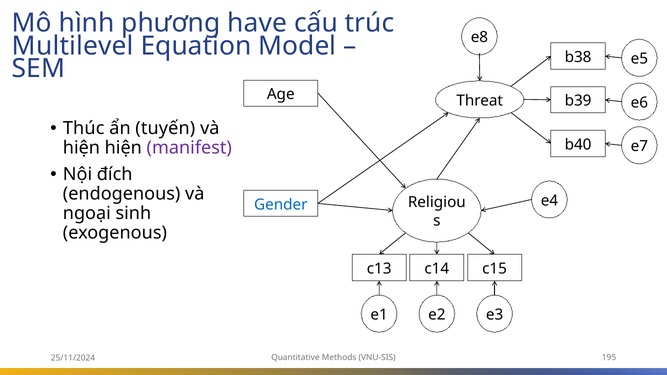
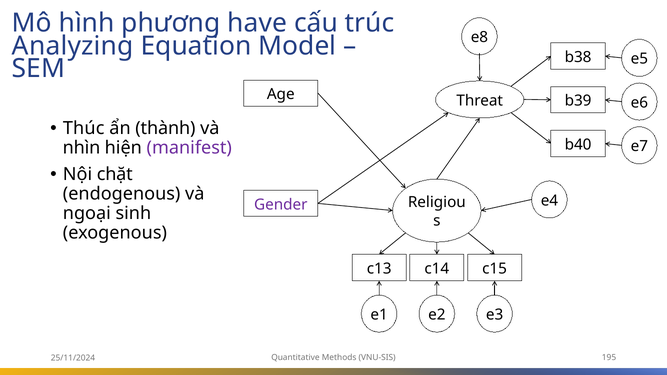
Multilevel: Multilevel -> Analyzing (73, 46)
tuyến: tuyến -> thành (165, 128)
hiện: hiện -> nhìn (82, 148)
đích: đích -> chặt (115, 174)
Gender colour: blue -> purple (281, 205)
